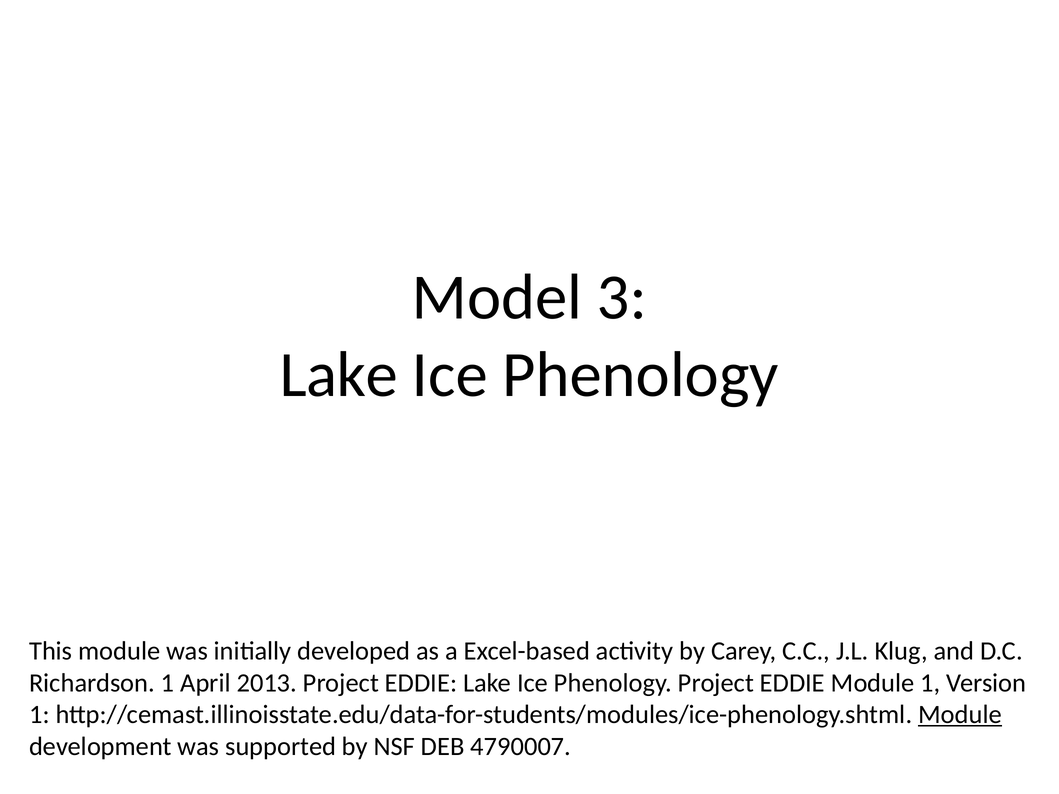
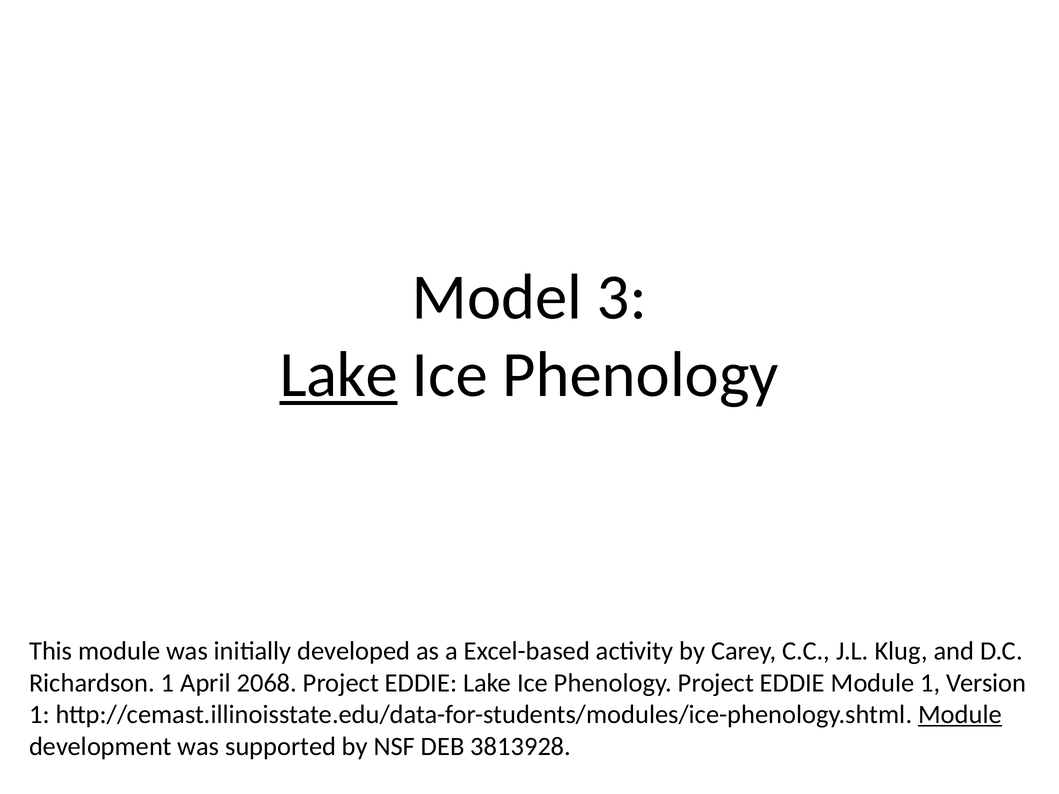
Lake underline: none -> present (339, 375)
2013: 2013 -> 2068 (267, 683)
4790007: 4790007 -> 3813928 (521, 747)
